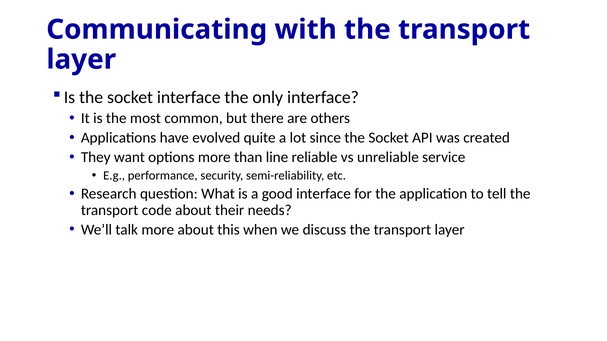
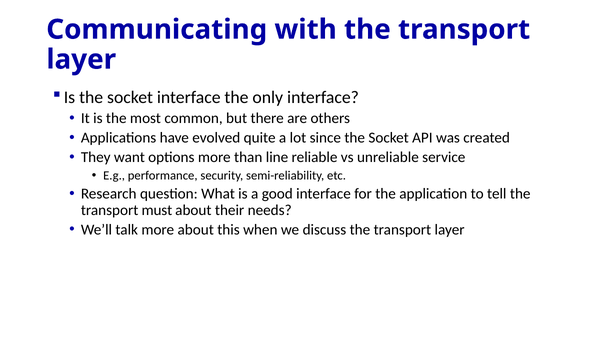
code: code -> must (157, 210)
